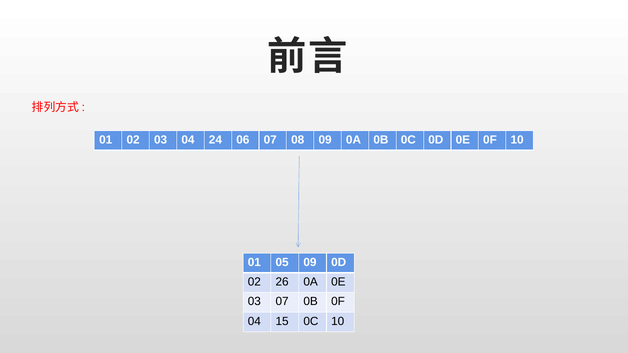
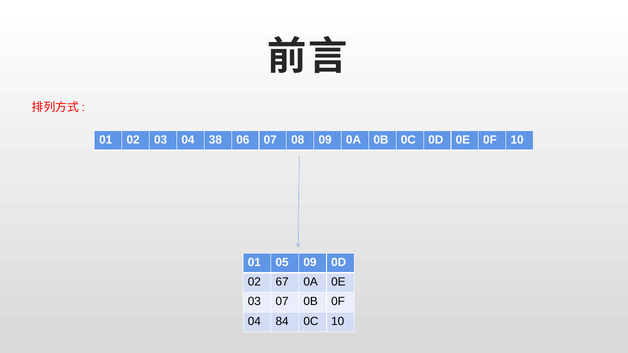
24: 24 -> 38 (215, 140)
26: 26 -> 67 (282, 282)
15: 15 -> 84 (282, 321)
